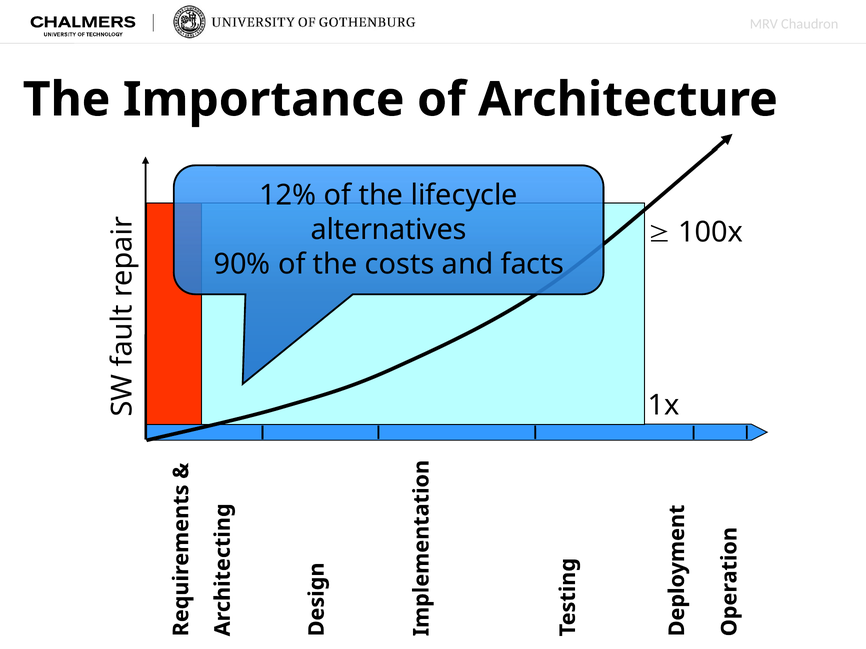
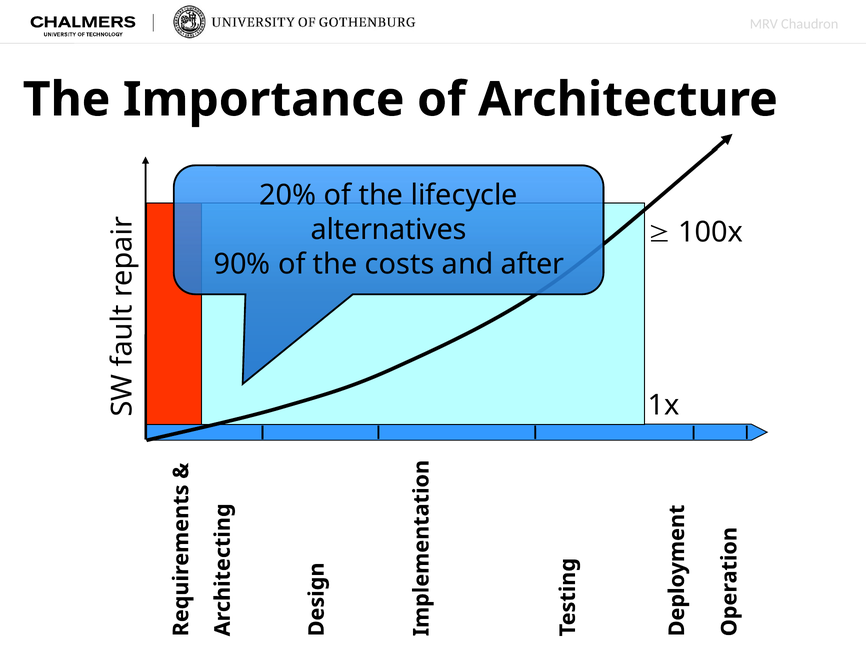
12%: 12% -> 20% (288, 195)
facts: facts -> after (532, 265)
